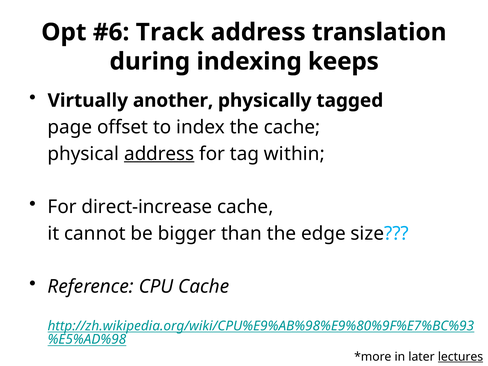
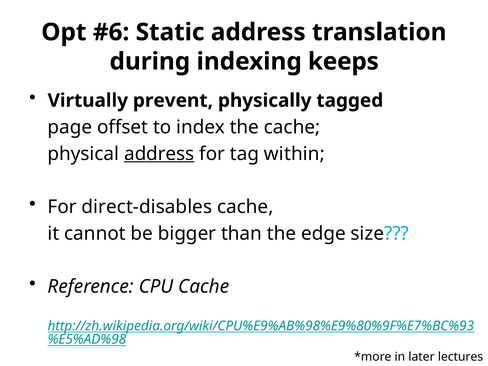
Track: Track -> Static (170, 32)
another: another -> prevent (173, 101)
direct-increase: direct-increase -> direct-disables (147, 207)
lectures underline: present -> none (460, 357)
